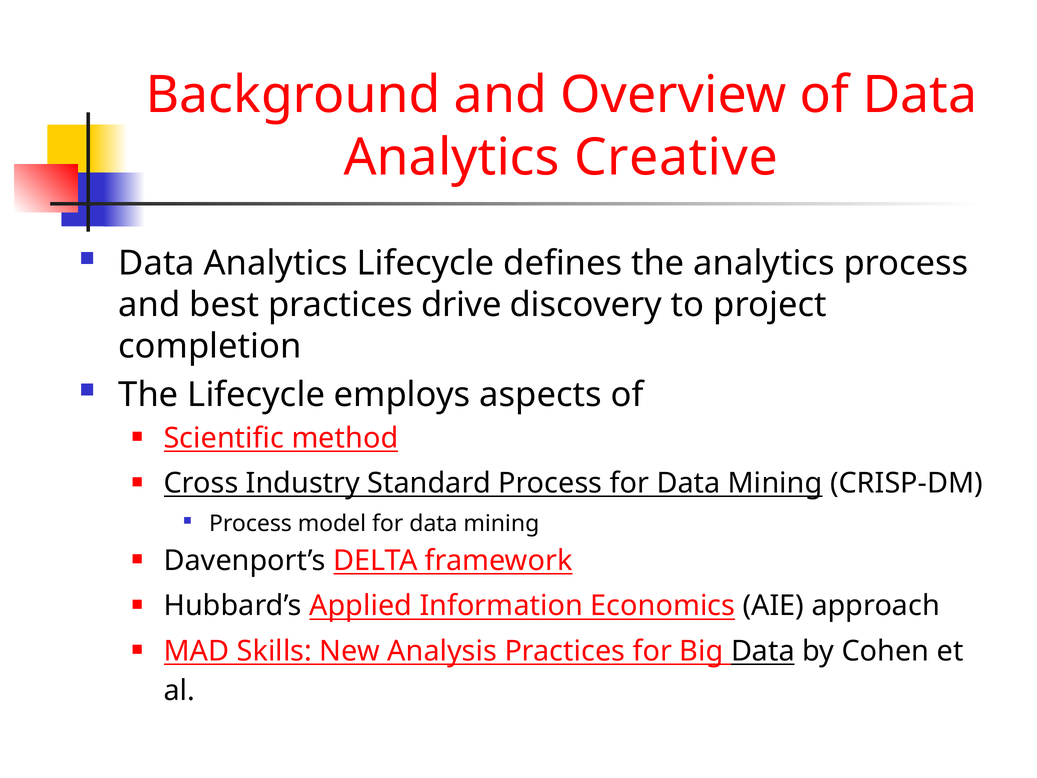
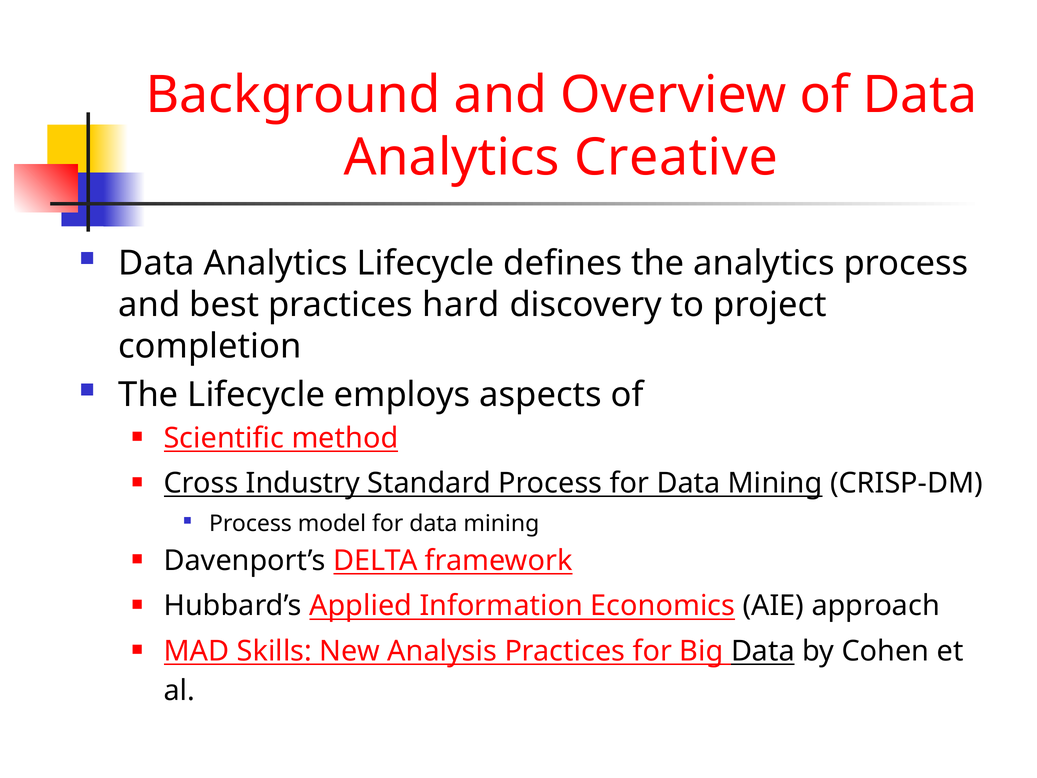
drive: drive -> hard (461, 305)
